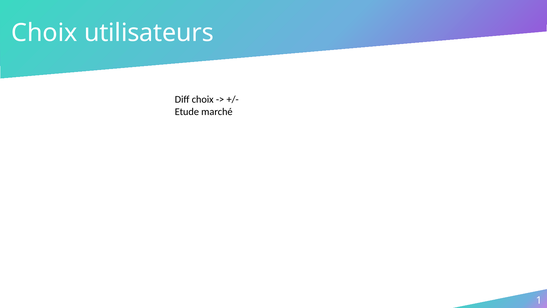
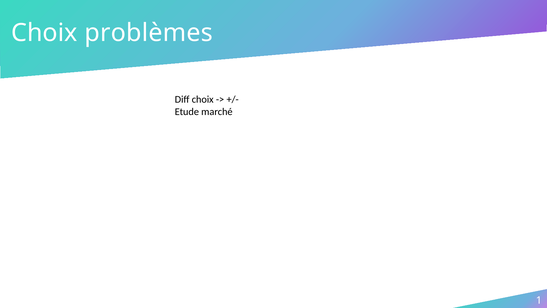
utilisateurs: utilisateurs -> problèmes (149, 33)
